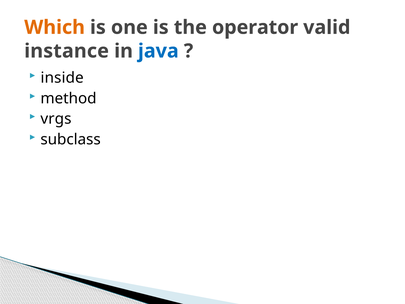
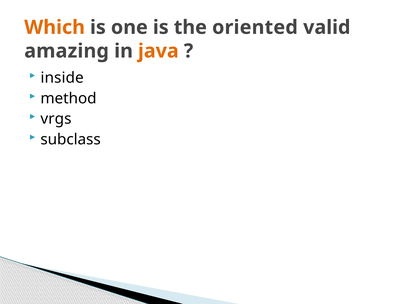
operator: operator -> oriented (255, 27)
instance: instance -> amazing (67, 51)
java colour: blue -> orange (158, 51)
